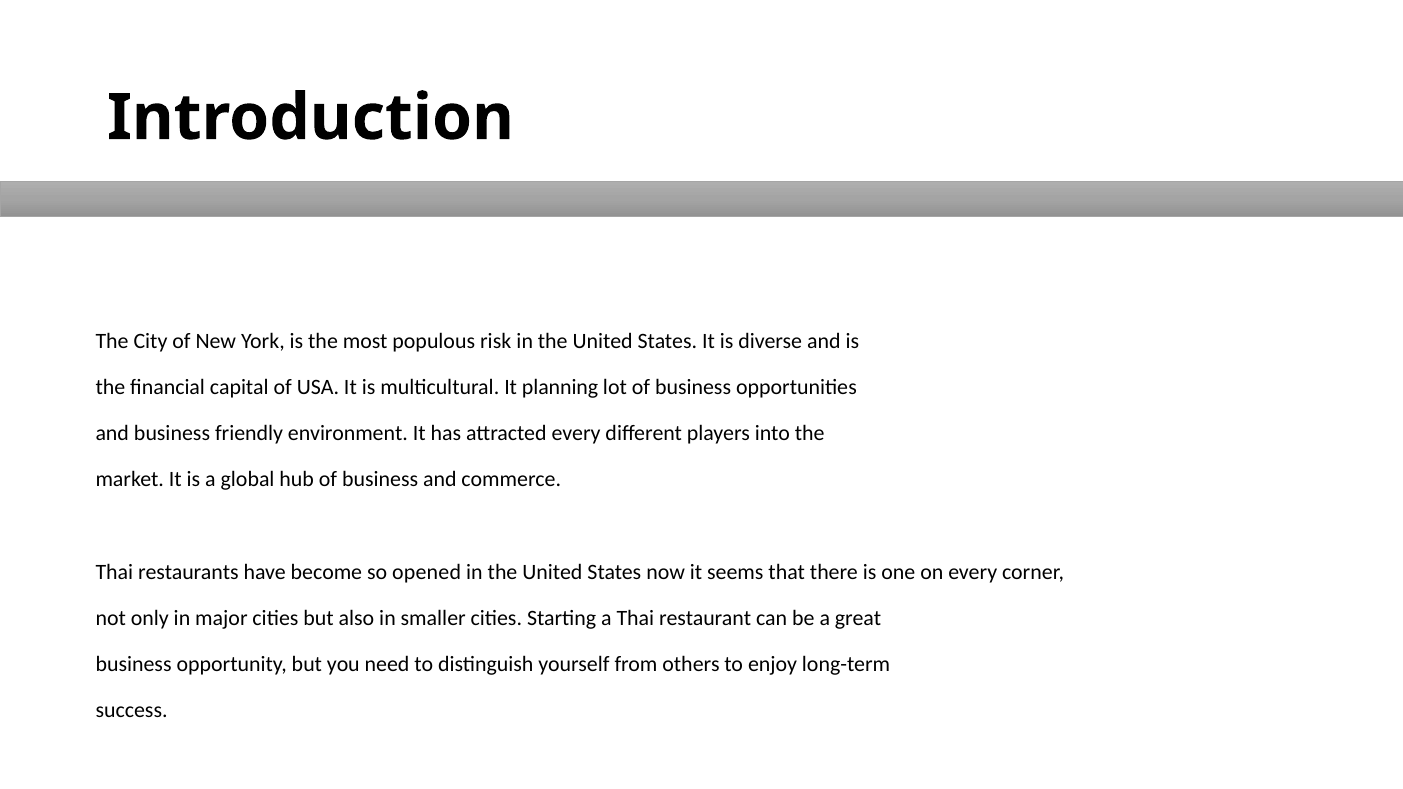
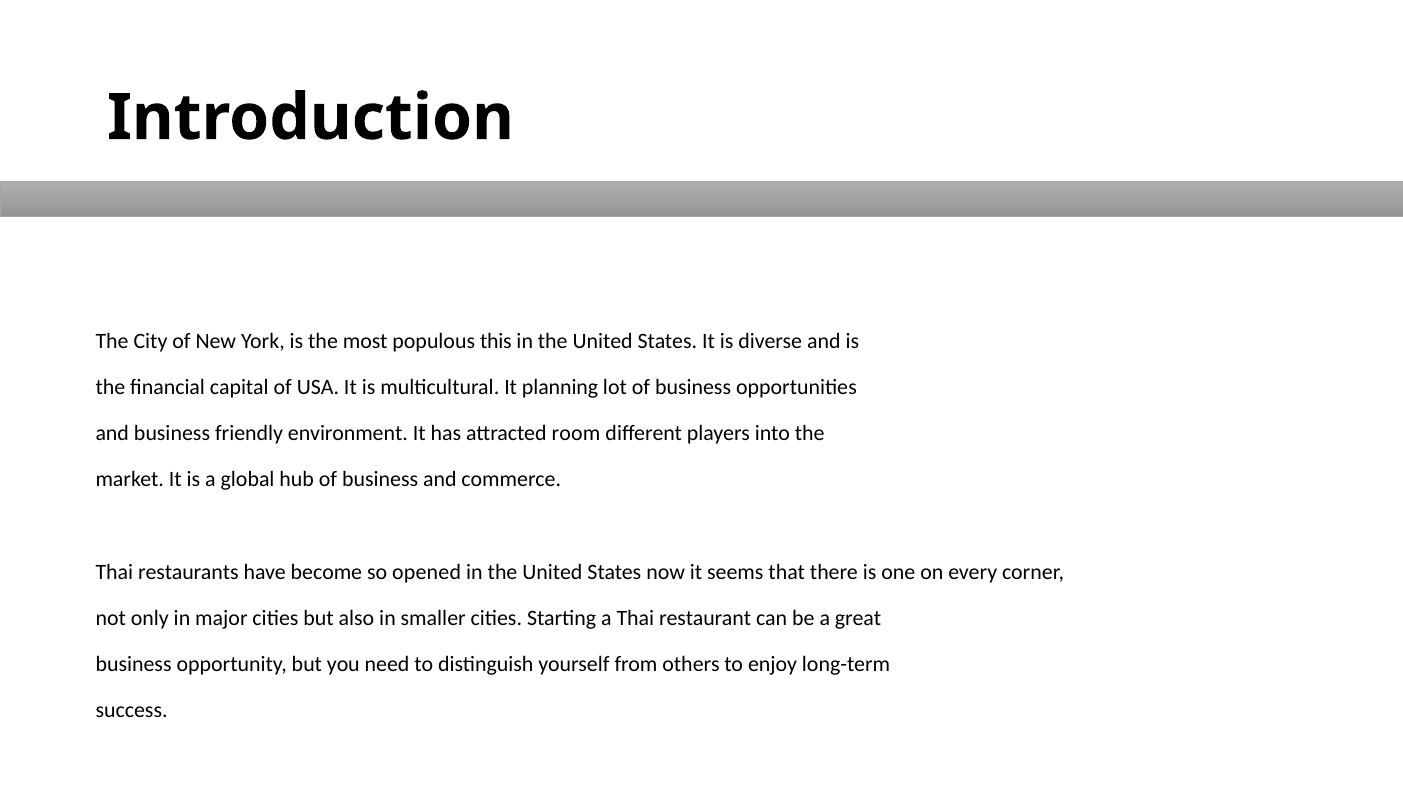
risk: risk -> this (496, 341)
attracted every: every -> room (576, 433)
